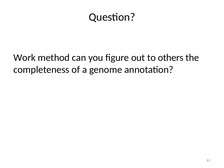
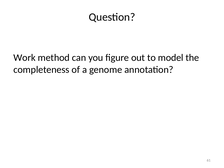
others: others -> model (171, 58)
